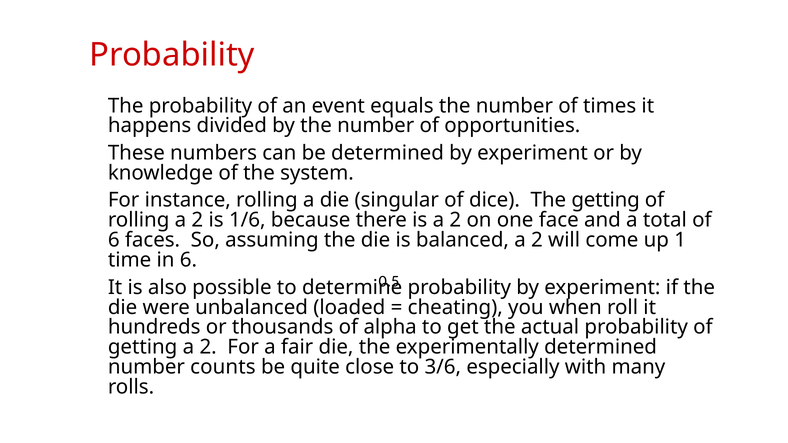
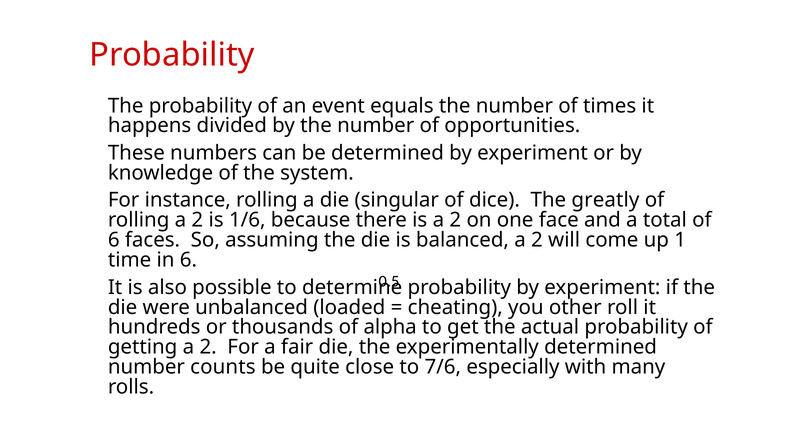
The getting: getting -> greatly (605, 200)
when: when -> other (575, 307)
3/6: 3/6 -> 7/6 (443, 367)
